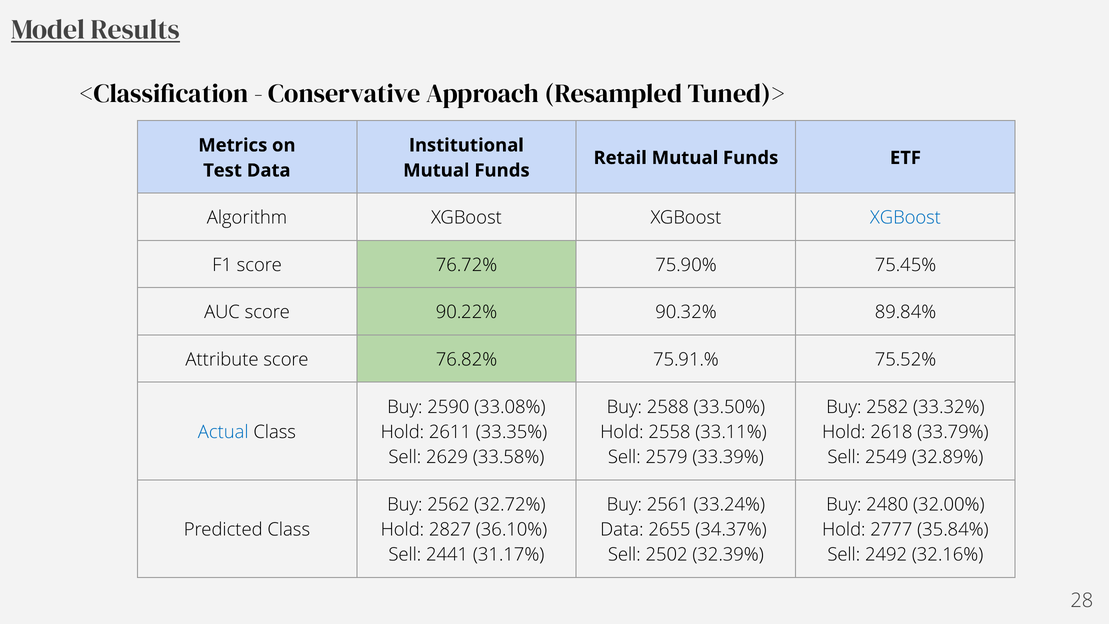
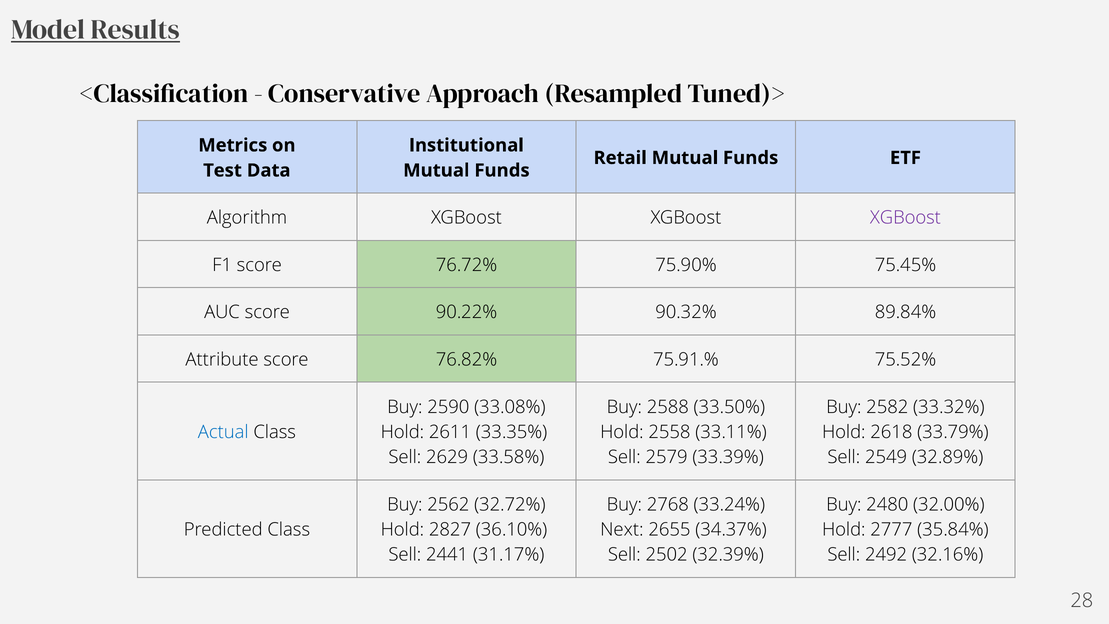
XGBoost colour: blue -> purple (905, 218)
2561: 2561 -> 2768 (668, 504)
Data: Data -> Next (622, 530)
